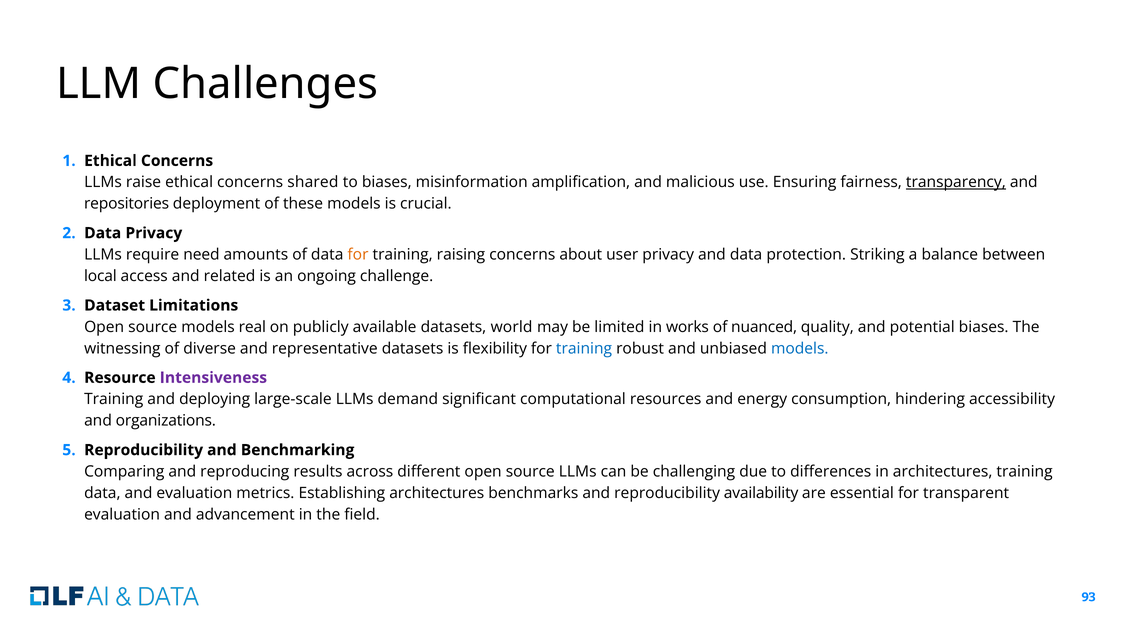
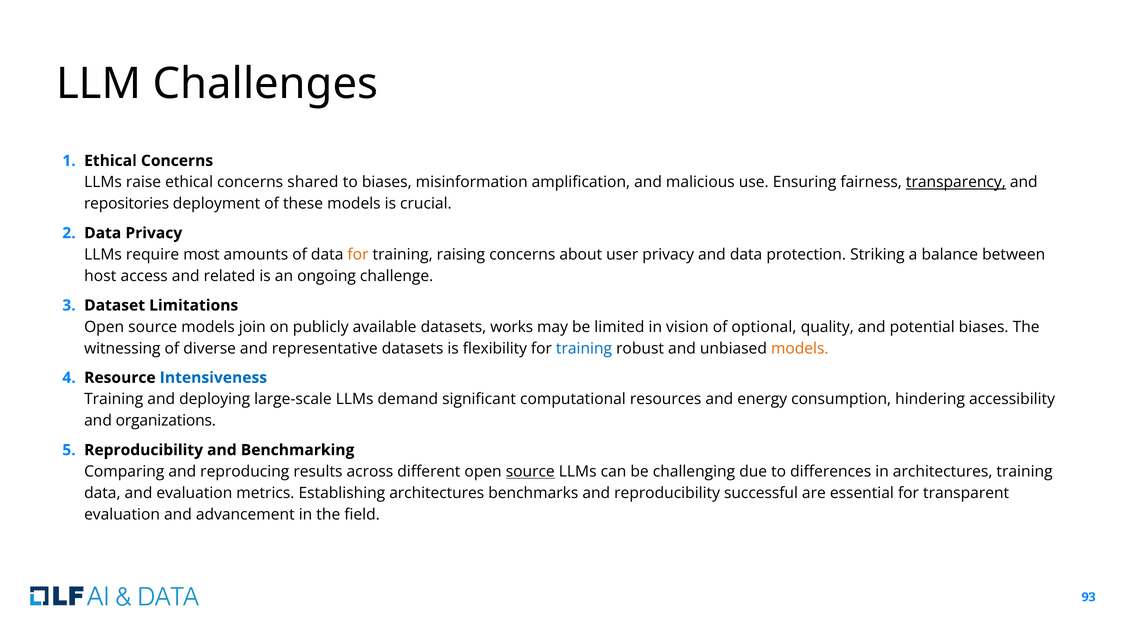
need: need -> most (201, 255)
local: local -> host (100, 276)
real: real -> join (252, 327)
world: world -> works (512, 327)
works: works -> vision (687, 327)
nuanced: nuanced -> optional (764, 327)
models colour: blue -> orange (800, 348)
Intensiveness colour: purple -> blue (213, 378)
source underline: none -> present (530, 472)
availability: availability -> successful (761, 493)
